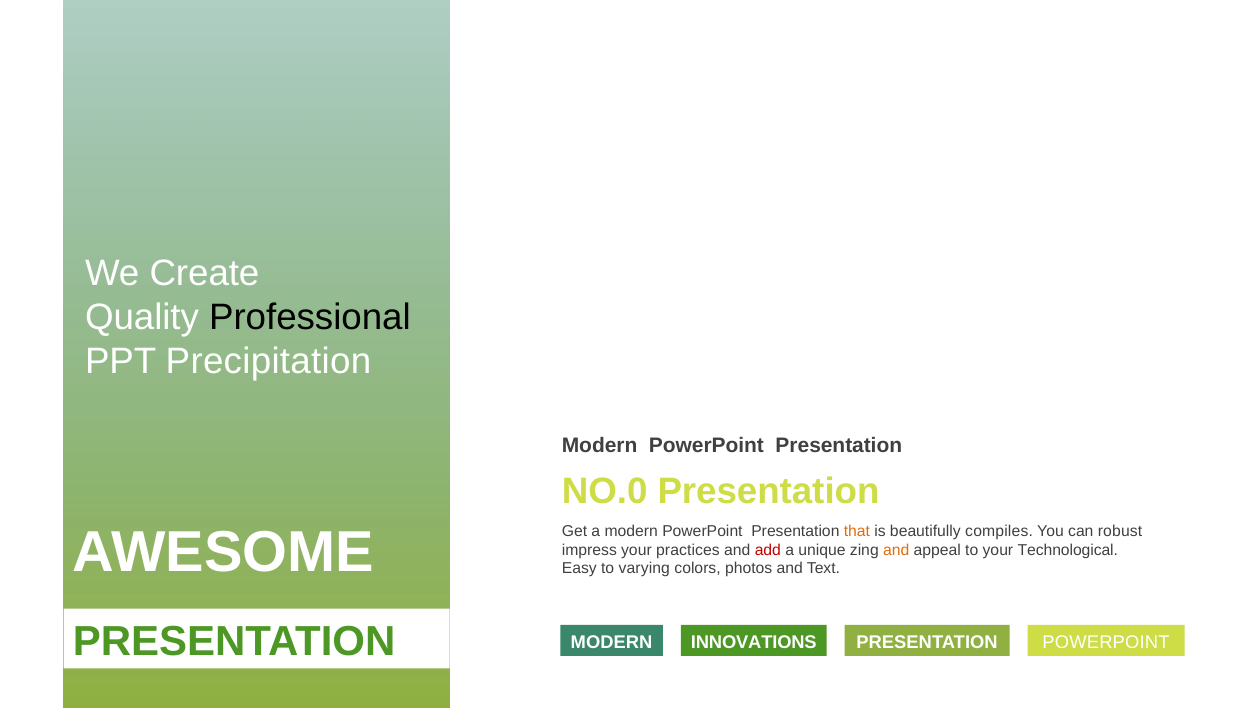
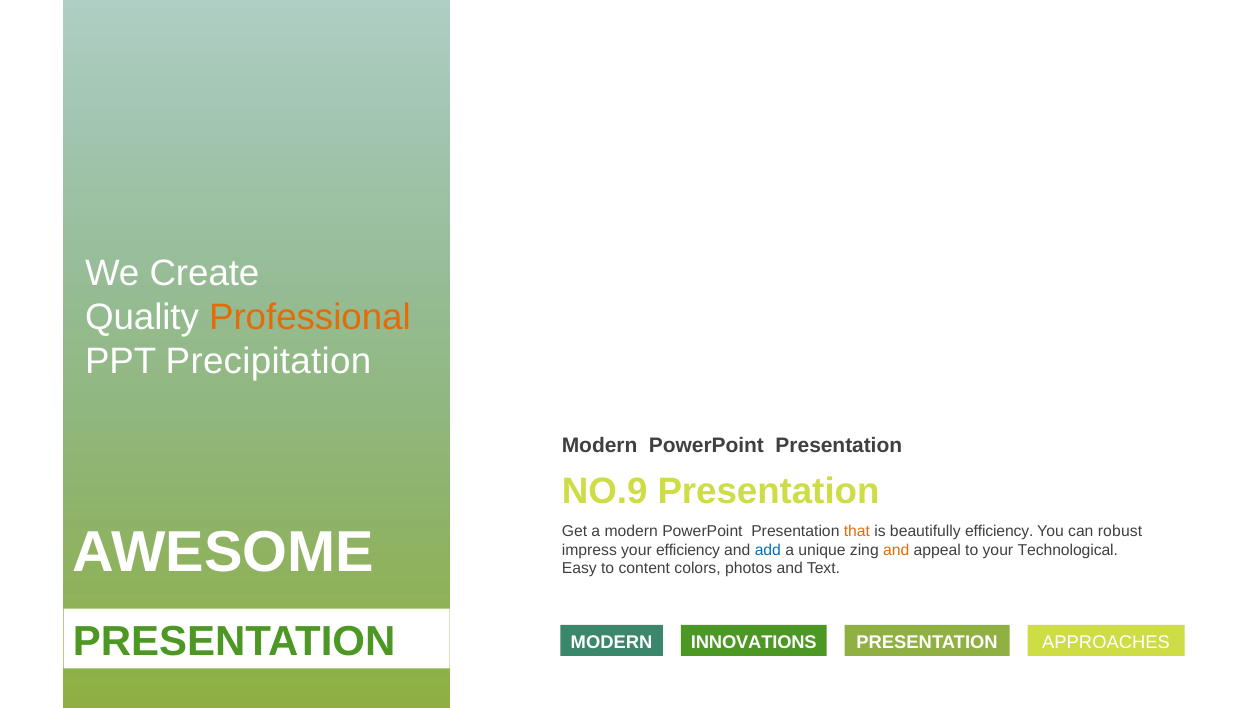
Professional colour: black -> orange (310, 318)
NO.0: NO.0 -> NO.9 (605, 491)
beautifully compiles: compiles -> efficiency (999, 531)
your practices: practices -> efficiency (688, 550)
add colour: red -> blue (768, 550)
varying: varying -> content (644, 569)
PRESENTATION POWERPOINT: POWERPOINT -> APPROACHES (1106, 643)
